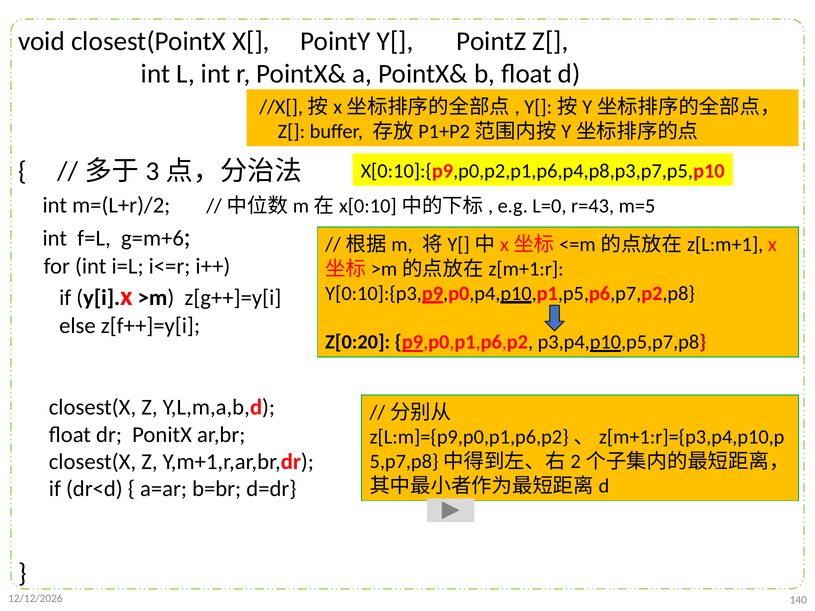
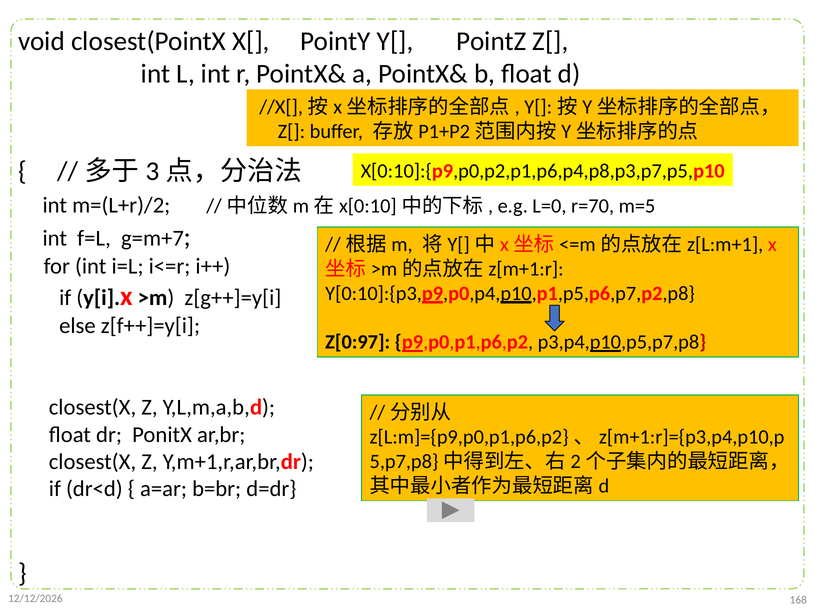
r=43: r=43 -> r=70 (593, 206)
g=m+6: g=m+6 -> g=m+7 (152, 238)
Z[0:20: Z[0:20 -> Z[0:97 (358, 342)
140: 140 -> 168 (798, 600)
